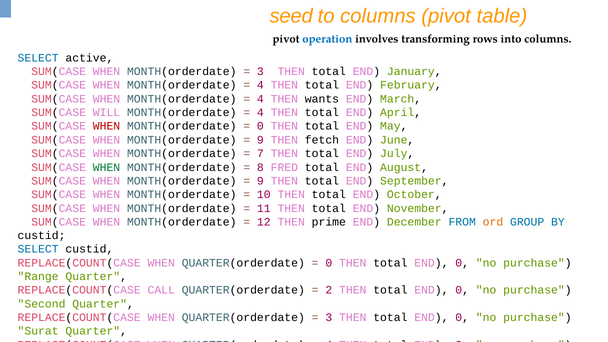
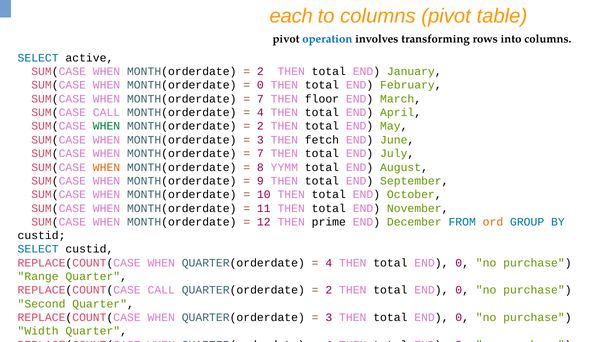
seed: seed -> each (291, 16)
3: 3 -> 2 (260, 71)
4: 4 -> 0 (260, 85)
4: 4 -> 7 (260, 99)
wants: wants -> floor (322, 99)
SUM(CASE WILL: WILL -> CALL (107, 113)
WHEN colour: red -> green (107, 126)
0: 0 -> 2 (260, 126)
9: 9 -> 3 (260, 140)
WHEN colour: green -> orange (107, 167)
FRED: FRED -> YYMM (284, 167)
0: 0 -> 4 (329, 263)
Surat: Surat -> Width (38, 331)
